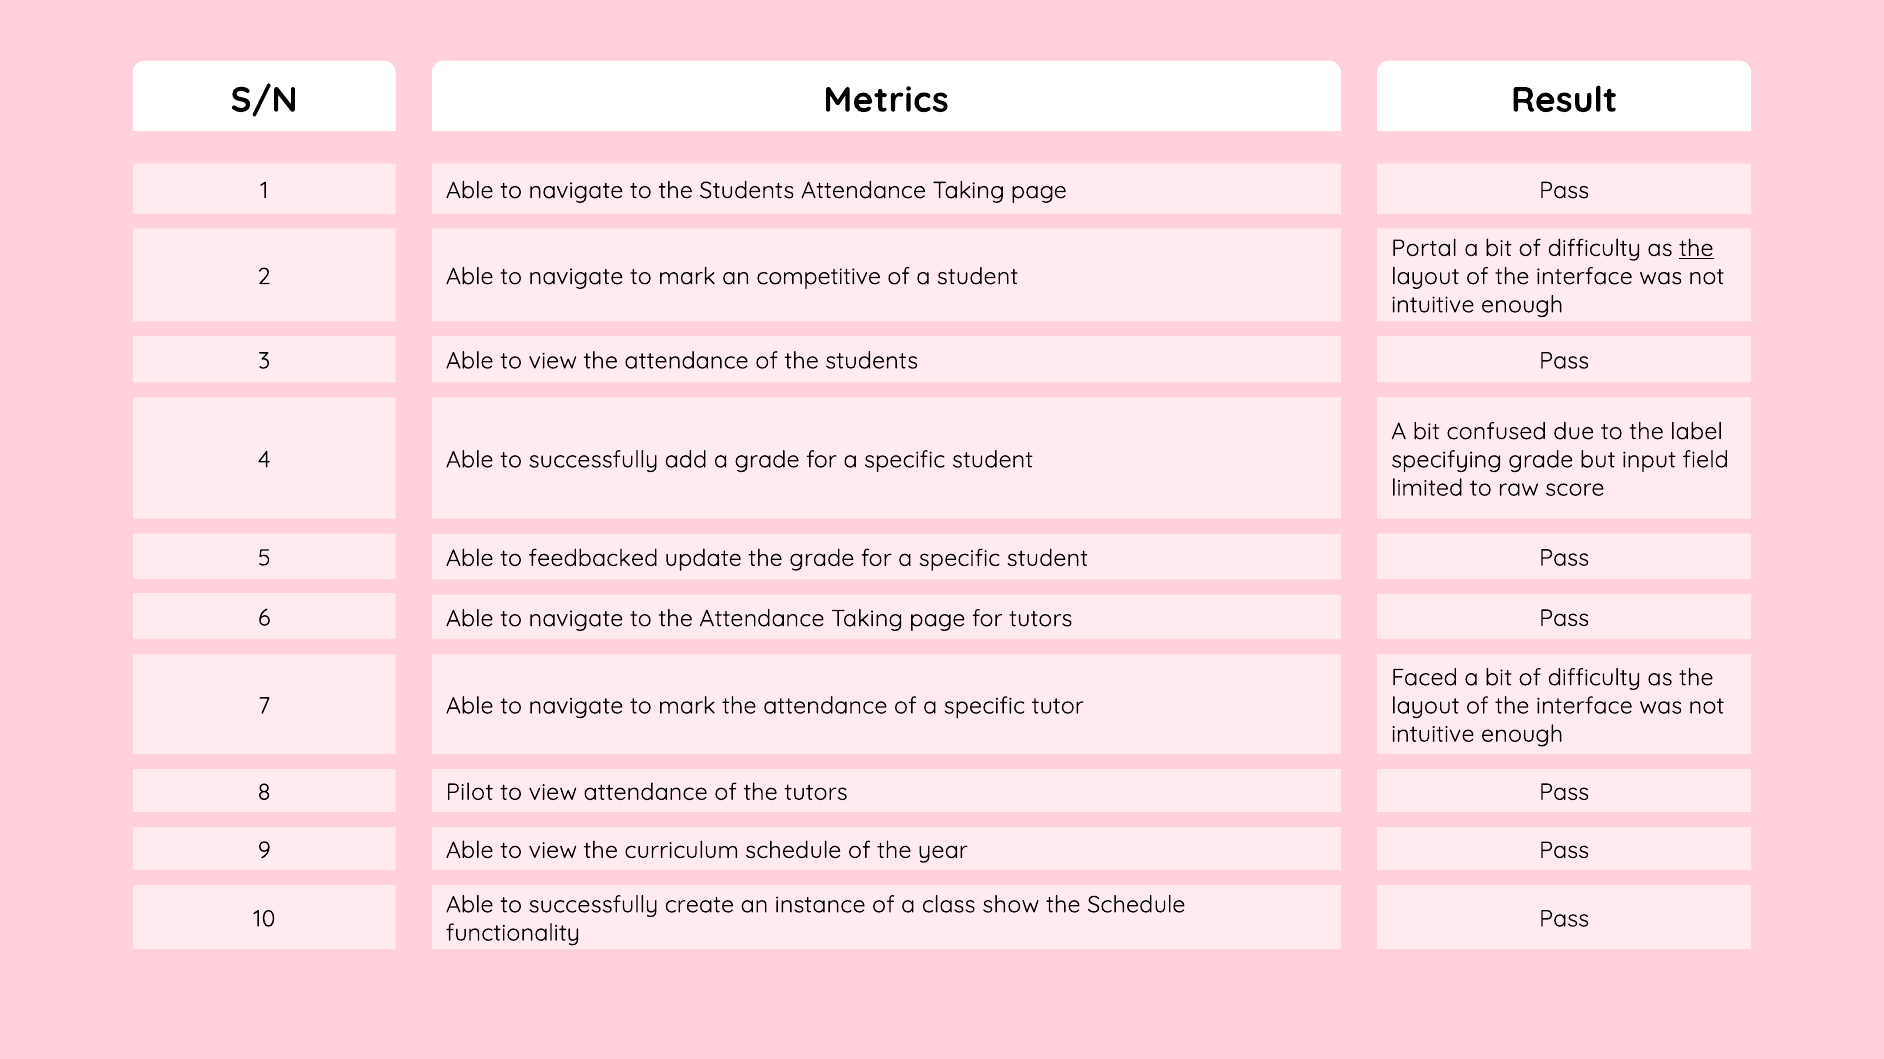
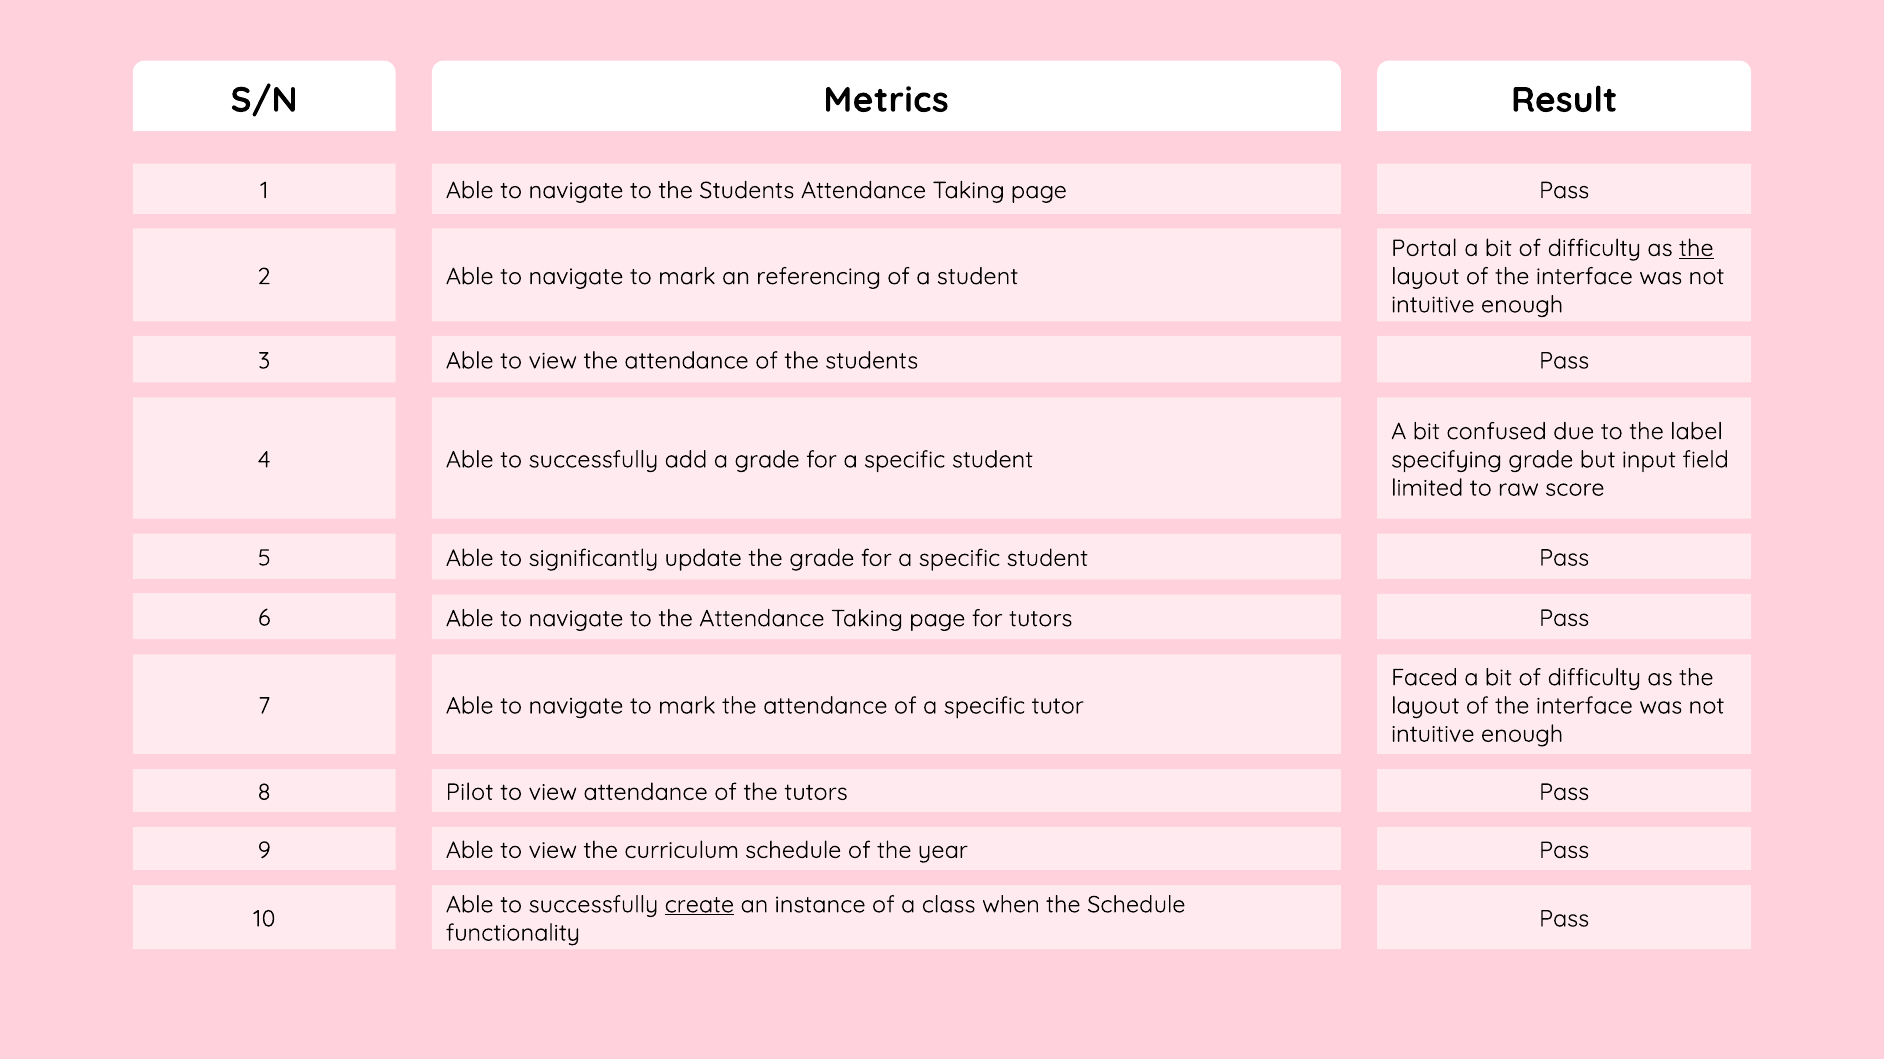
competitive: competitive -> referencing (819, 277)
feedbacked: feedbacked -> significantly (593, 559)
create underline: none -> present (699, 905)
show: show -> when (1011, 905)
